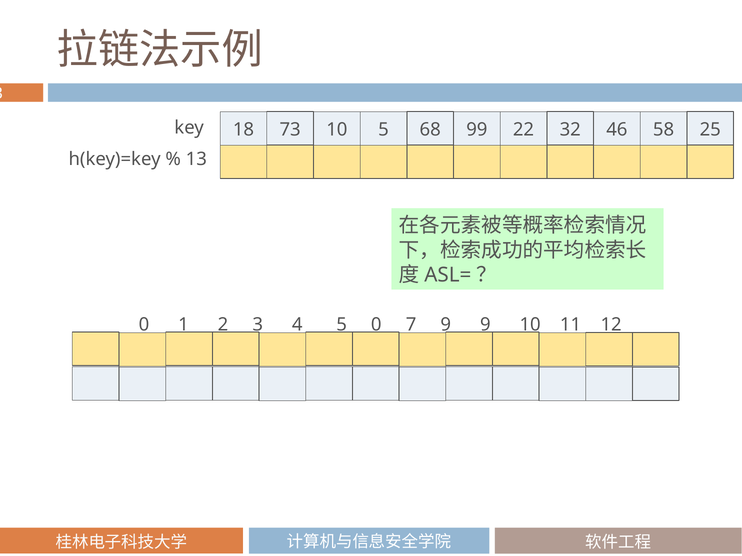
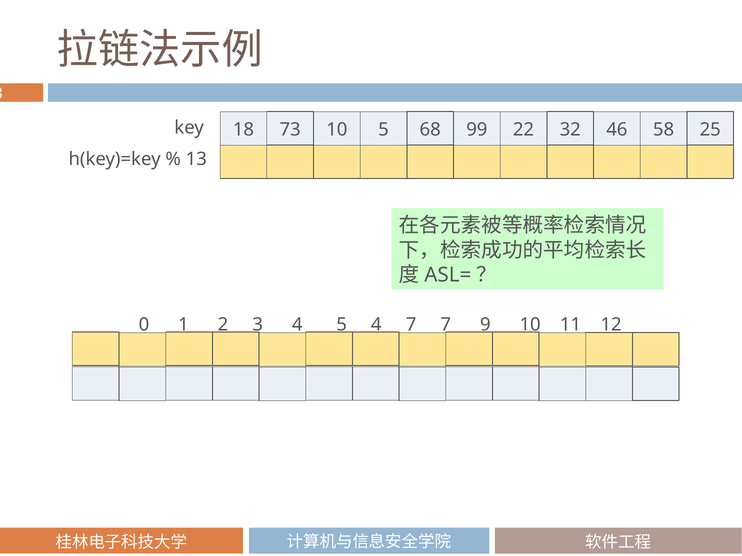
5 0: 0 -> 4 (376, 325)
7 9: 9 -> 7 (446, 325)
